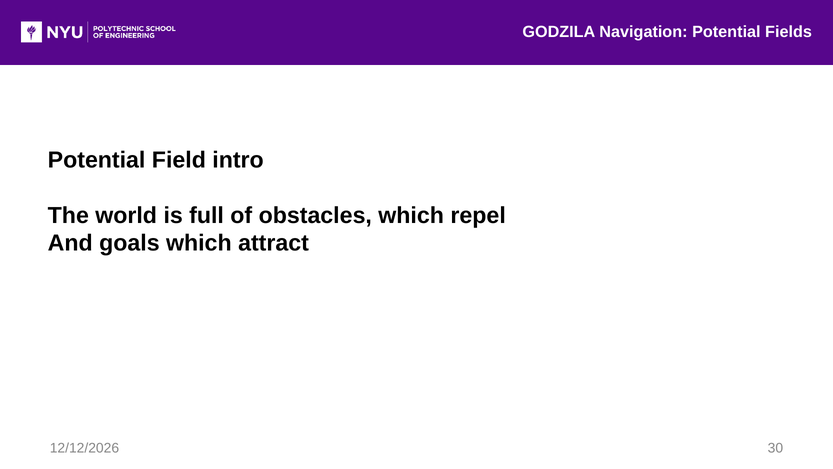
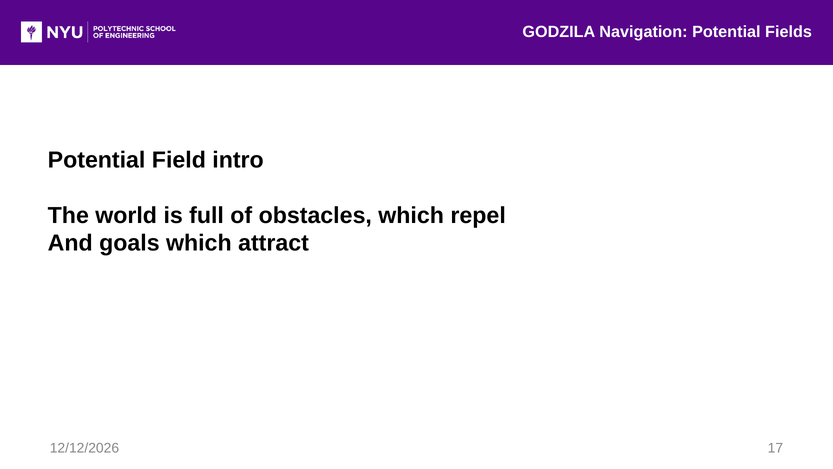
30: 30 -> 17 (775, 448)
